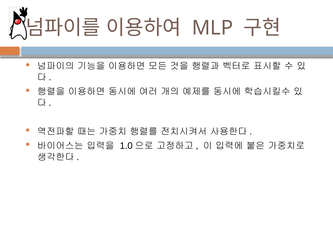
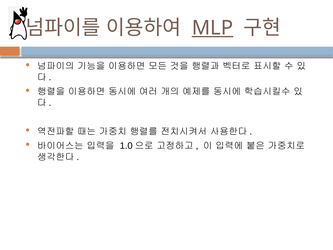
MLP underline: none -> present (212, 28)
